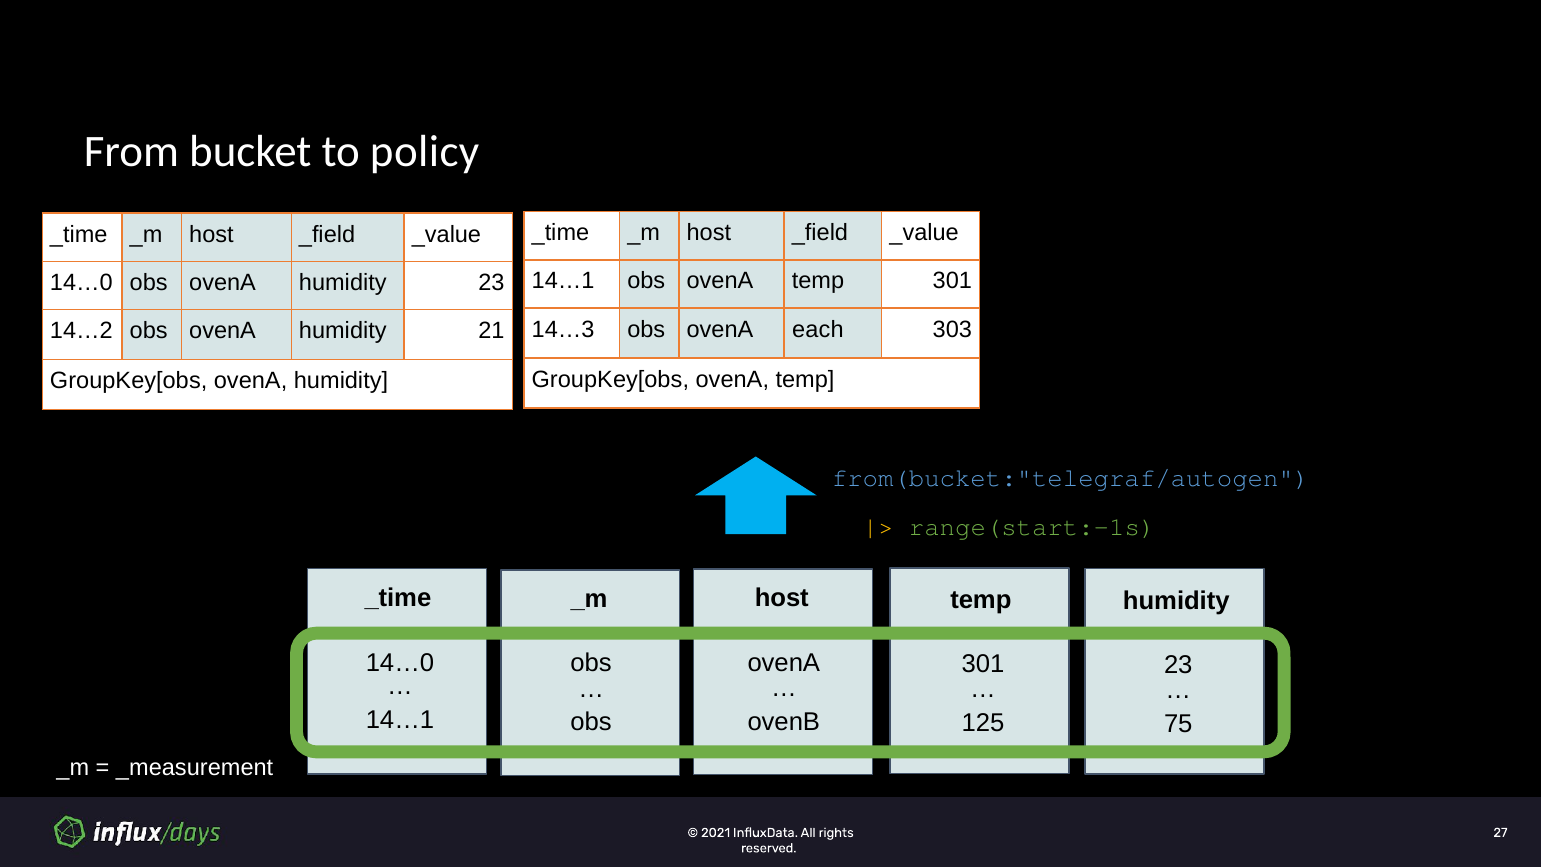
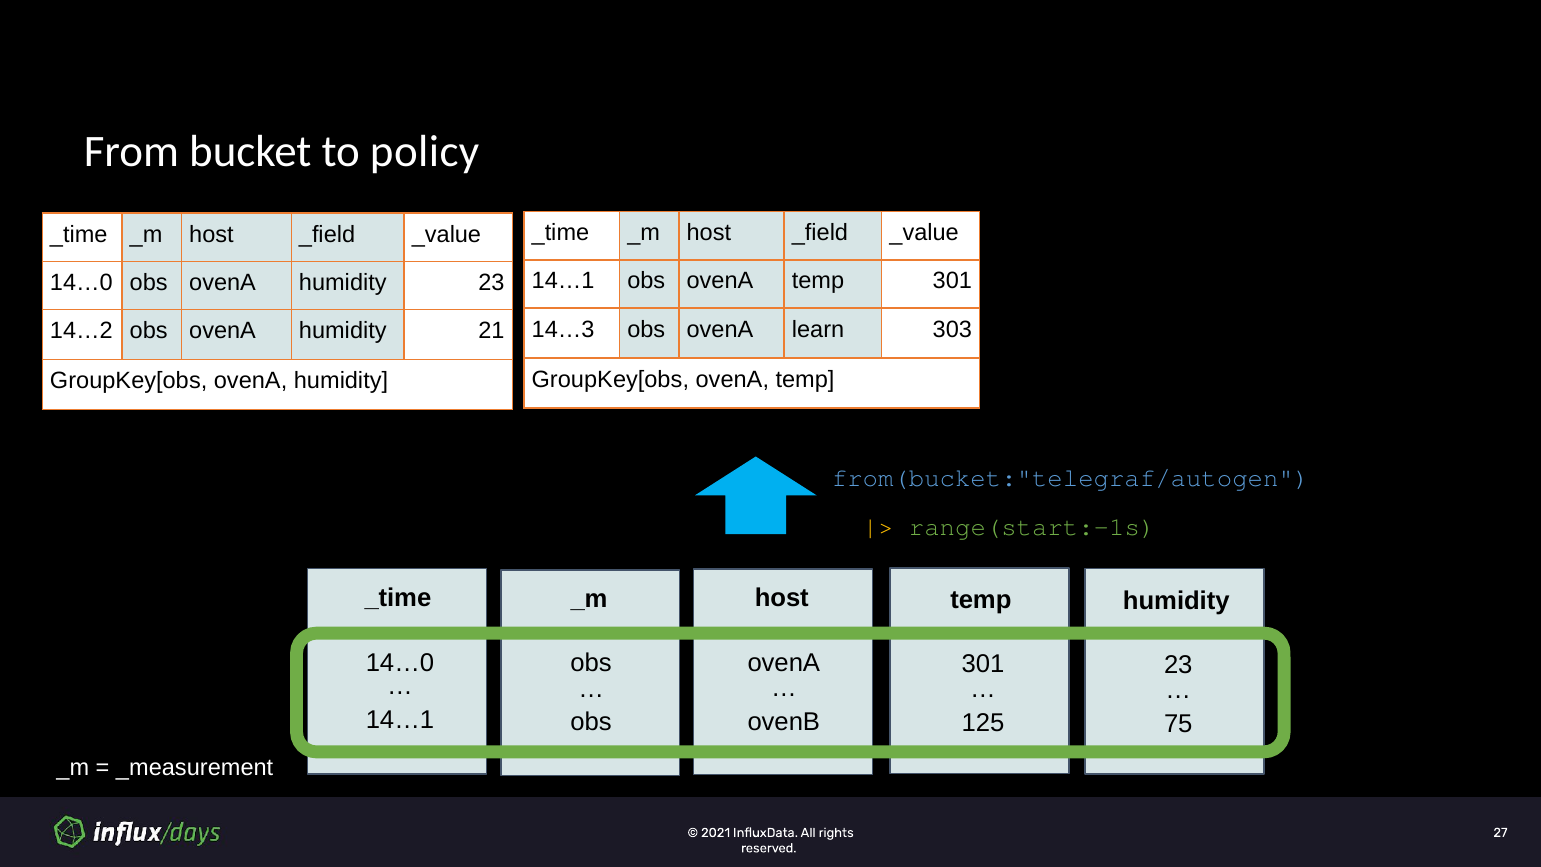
each: each -> learn (818, 329)
